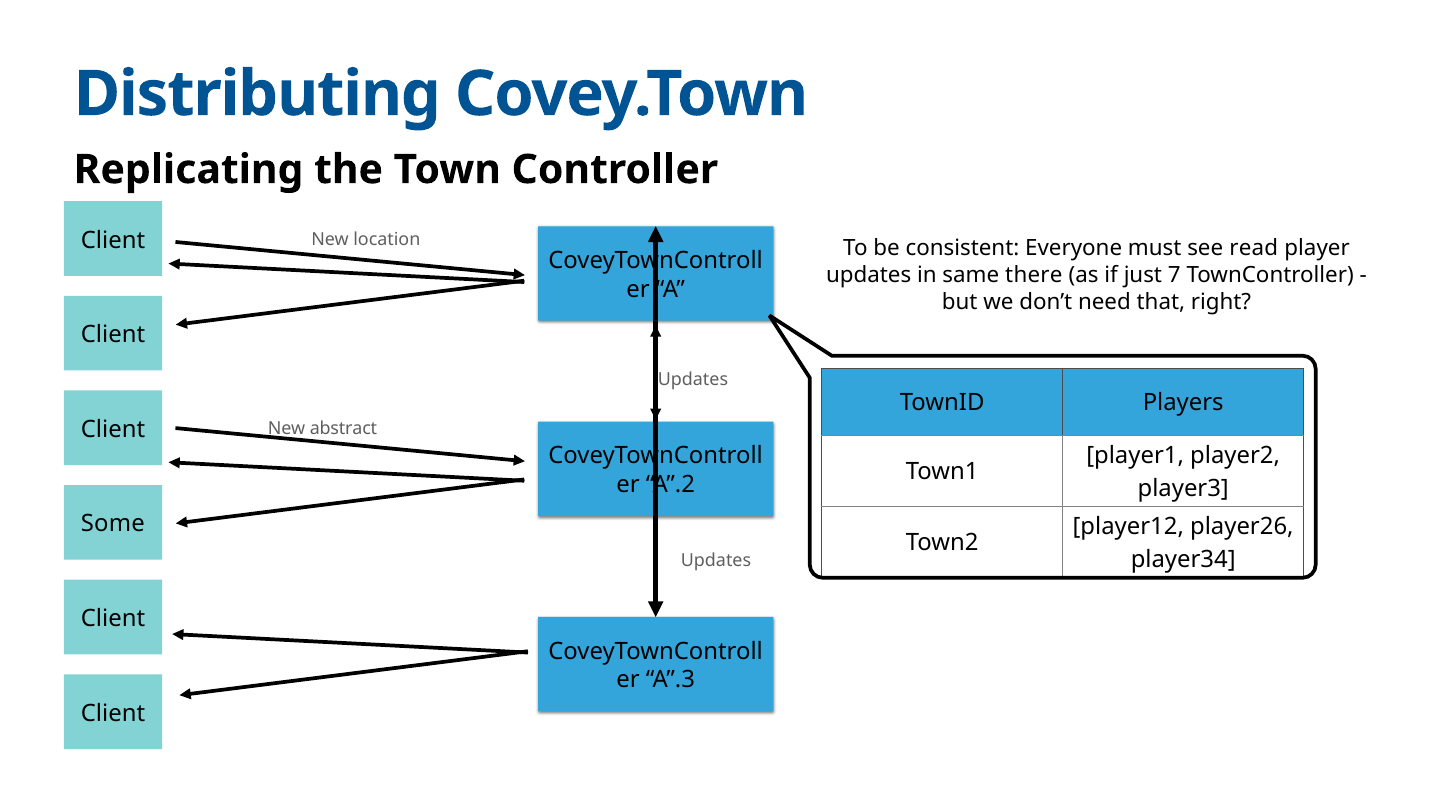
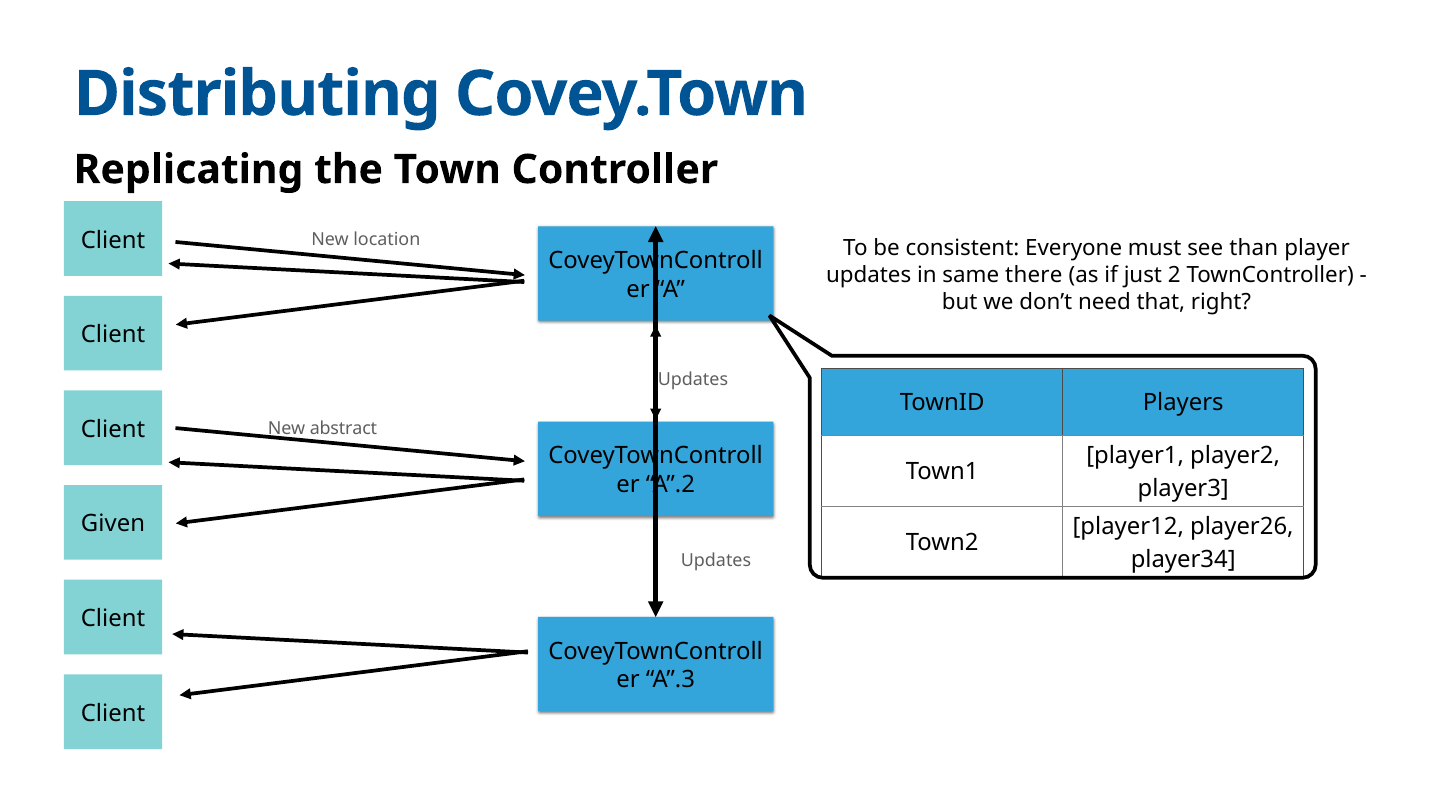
read: read -> than (1254, 248)
7: 7 -> 2 (1174, 275)
Some: Some -> Given (113, 524)
